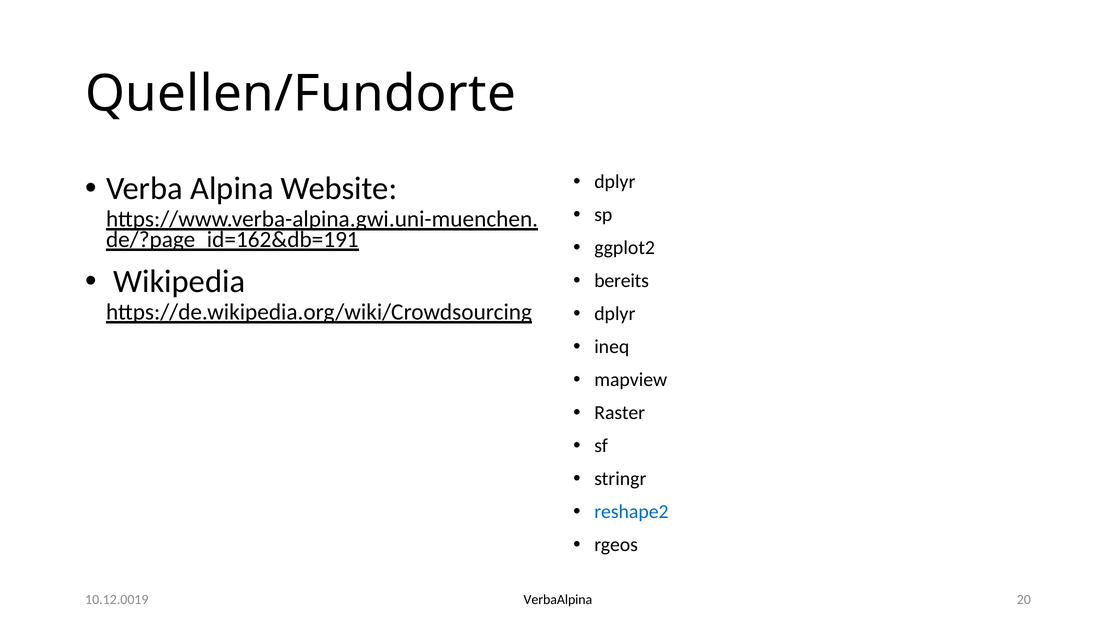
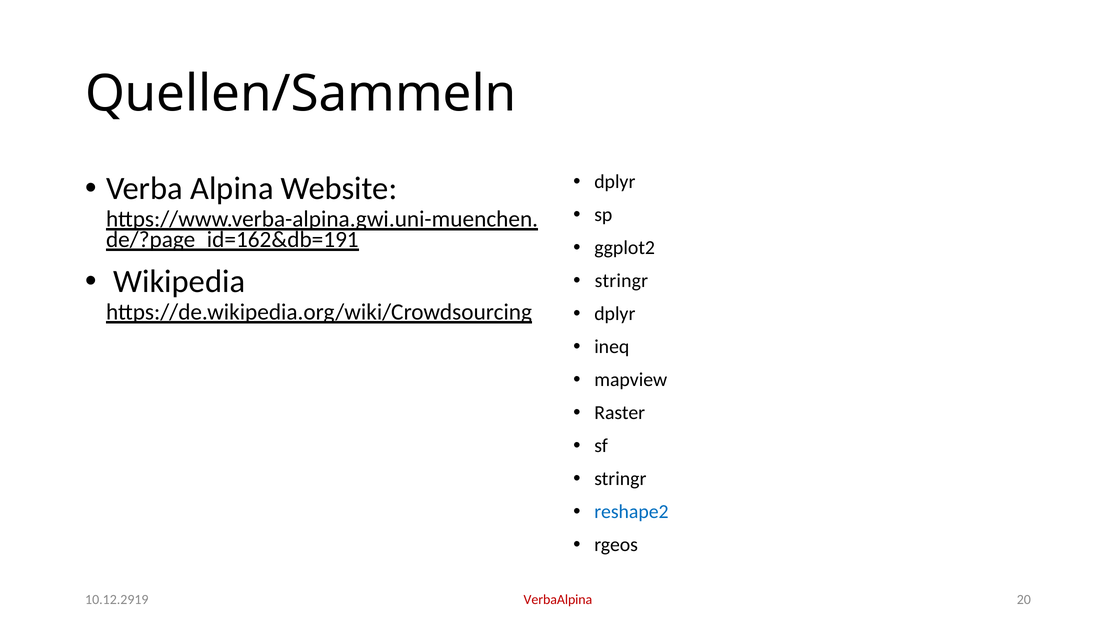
Quellen/Fundorte: Quellen/Fundorte -> Quellen/Sammeln (301, 94)
bereits: bereits -> stringr (621, 281)
VerbaAlpina colour: black -> red (558, 599)
10.12.0019: 10.12.0019 -> 10.12.2919 (117, 599)
